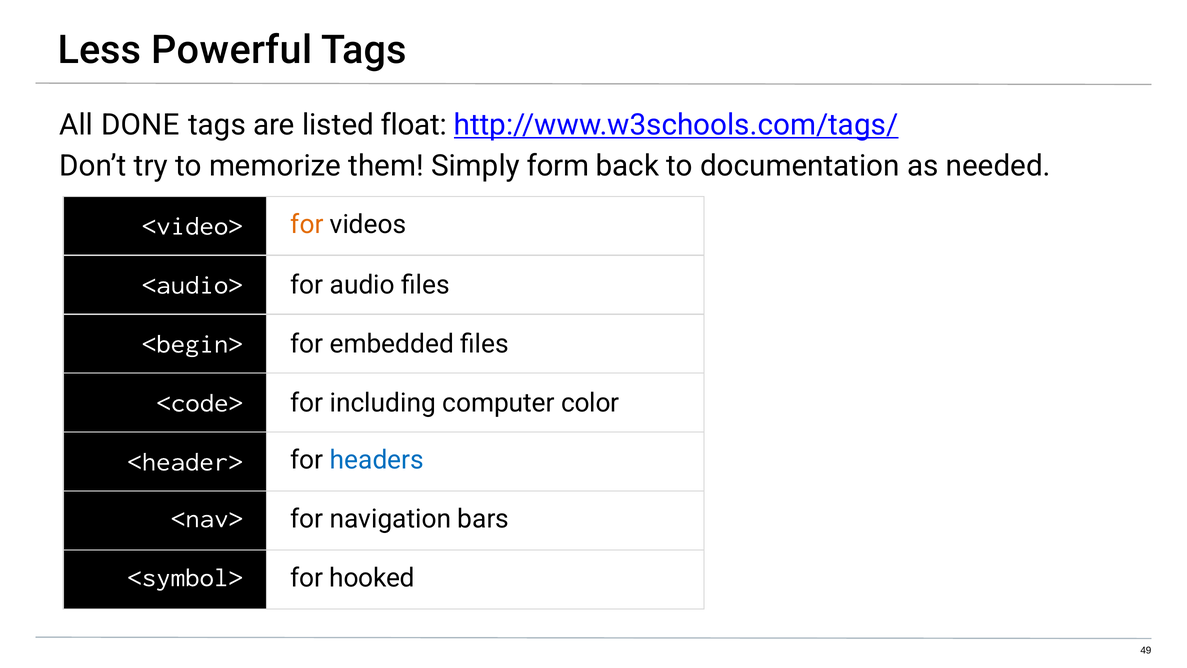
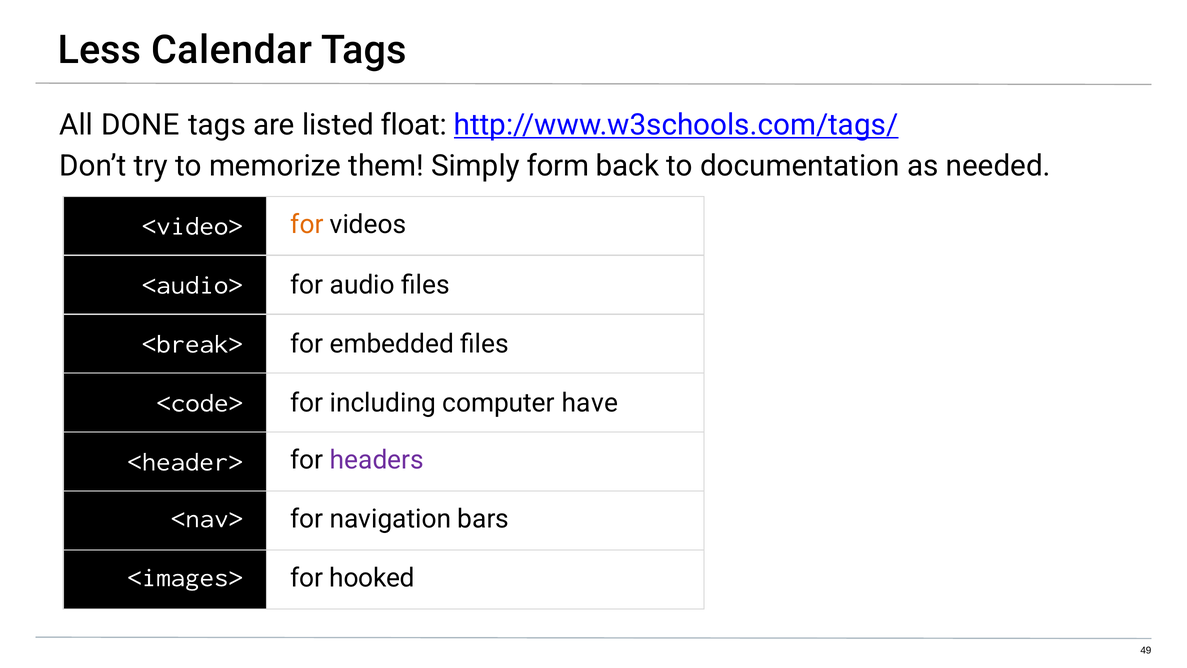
Powerful: Powerful -> Calendar (232, 50)
<begin>: <begin> -> <break> (192, 344)
color: color -> have (590, 403)
headers colour: blue -> purple (377, 460)
<symbol>: <symbol> -> <images> (185, 577)
